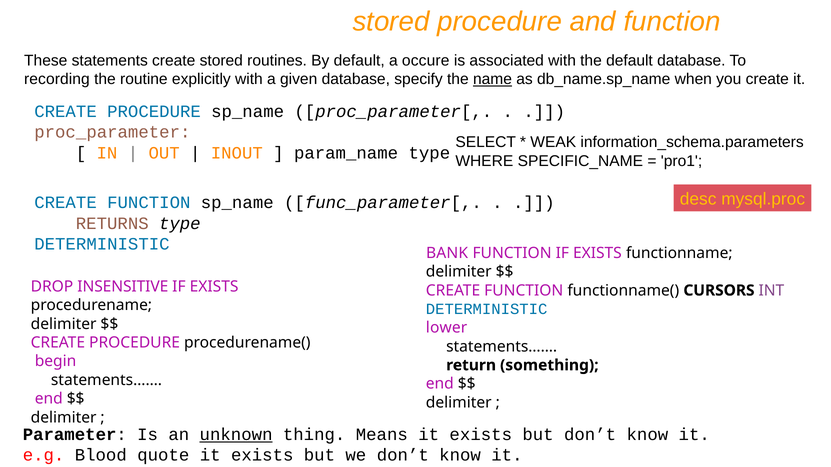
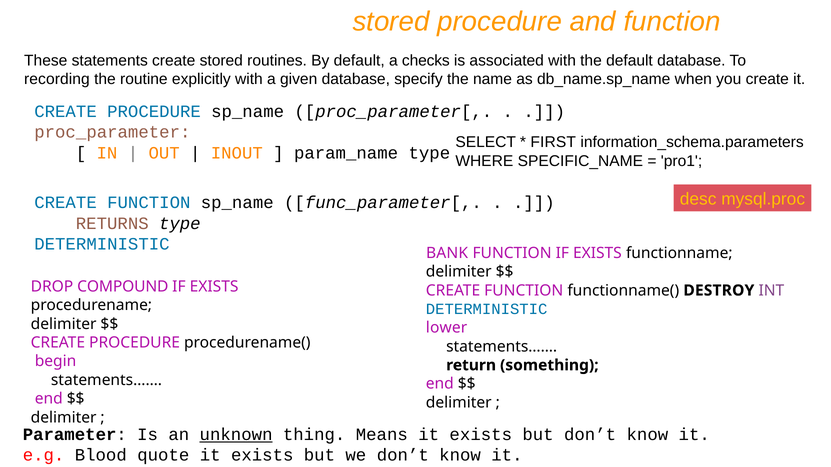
occure: occure -> checks (426, 61)
name underline: present -> none (492, 79)
WEAK: WEAK -> FIRST (553, 142)
INSENSITIVE: INSENSITIVE -> COMPOUND (123, 287)
CURSORS: CURSORS -> DESTROY (719, 291)
